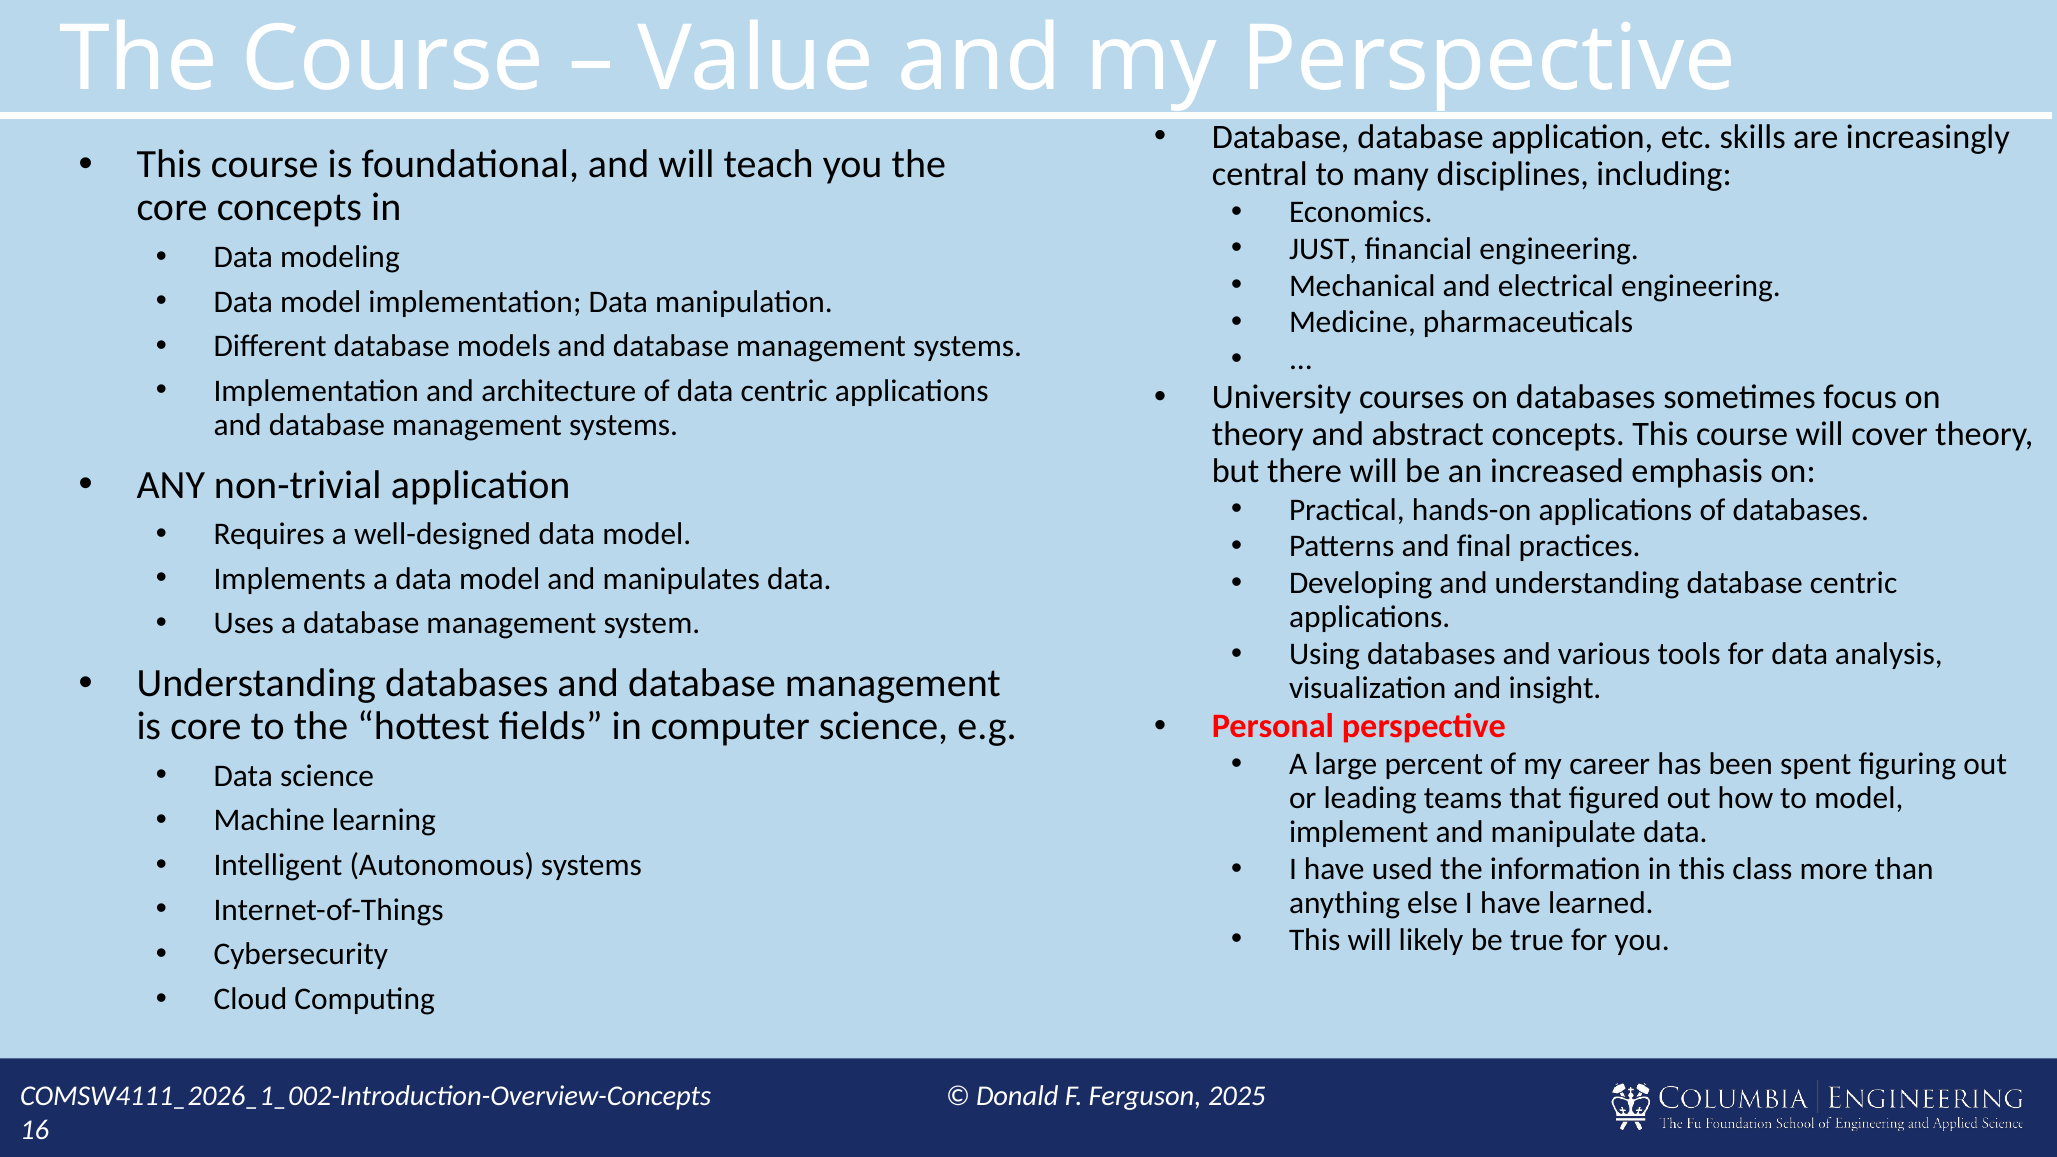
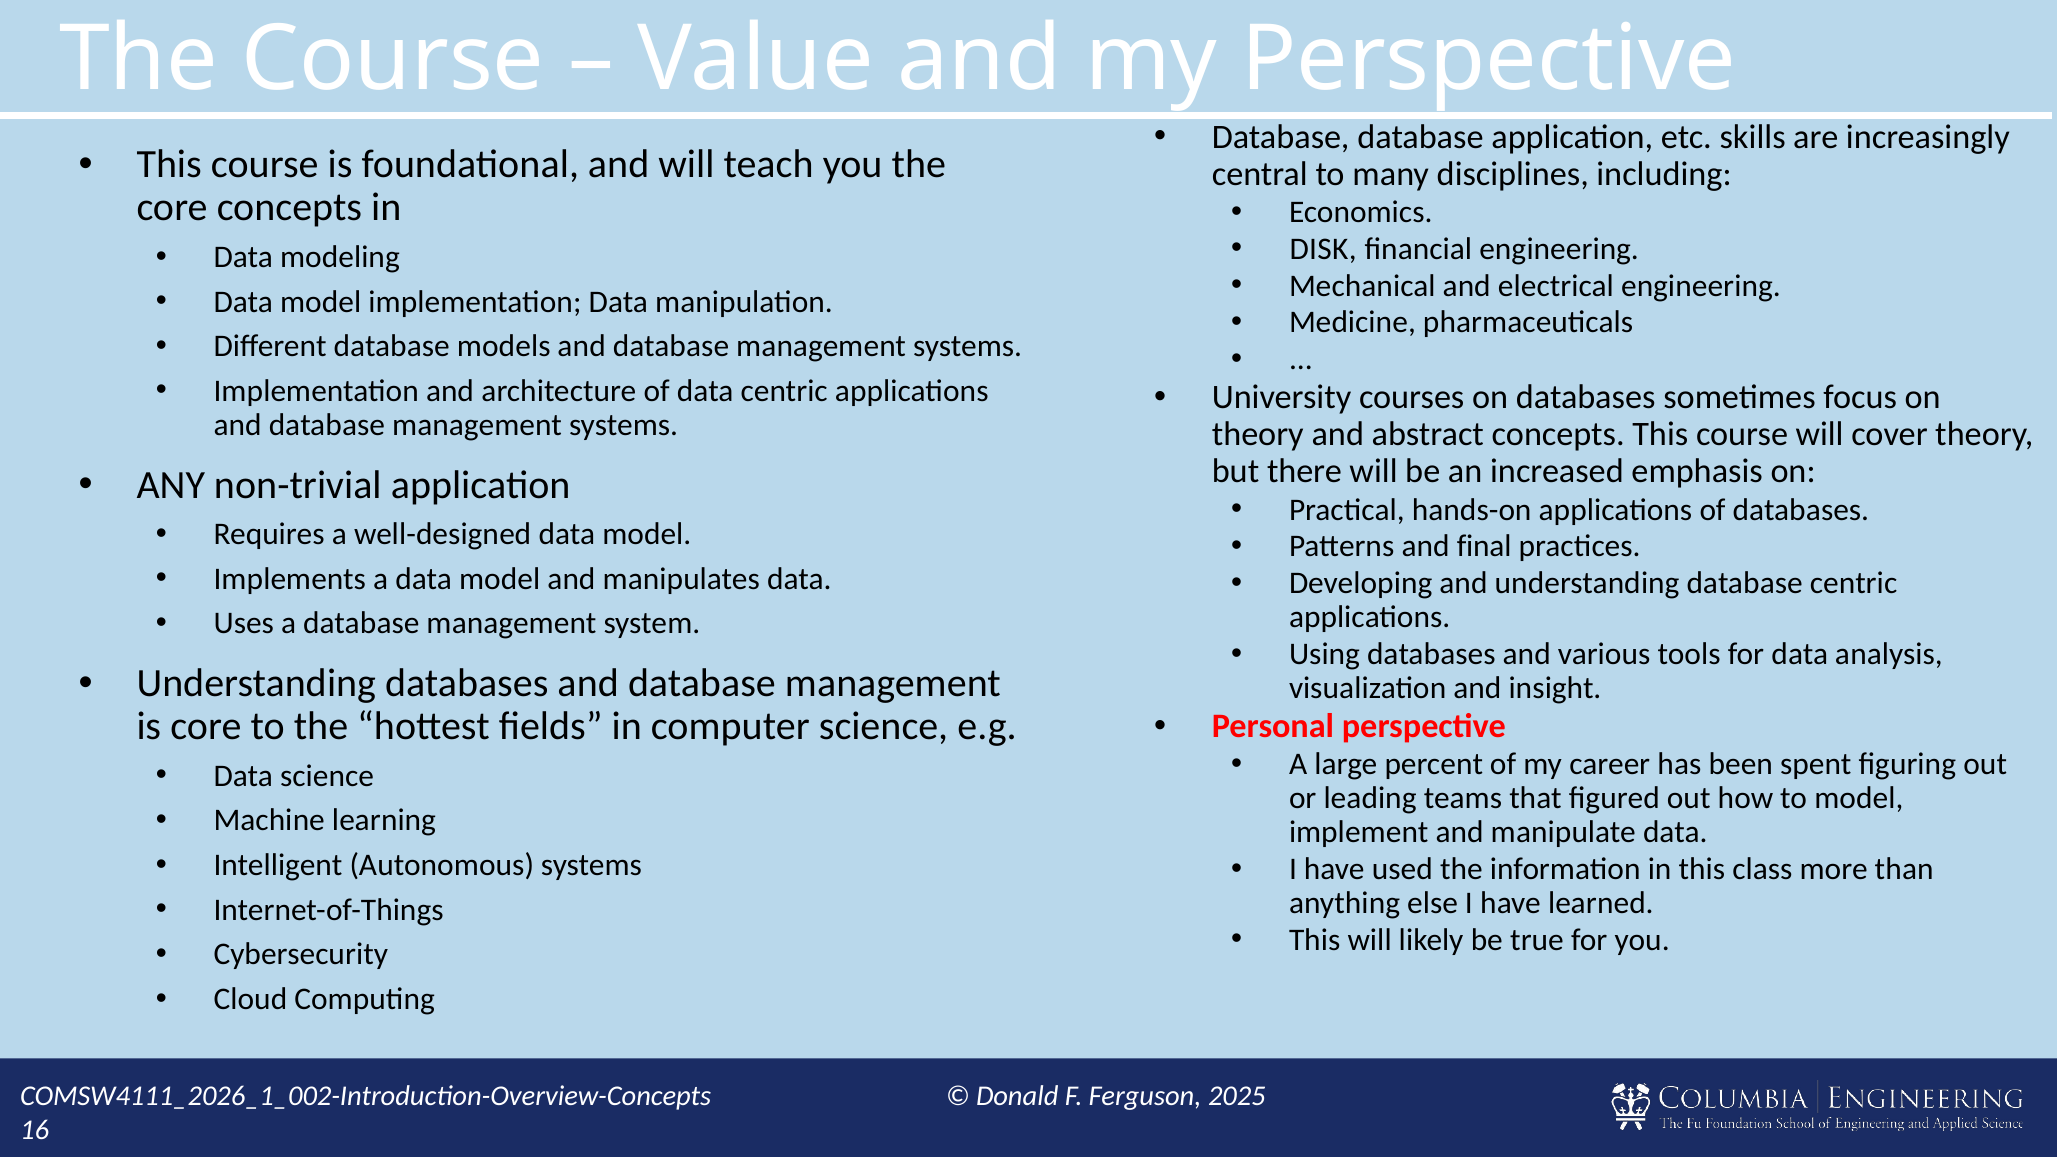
JUST: JUST -> DISK (1323, 249)
